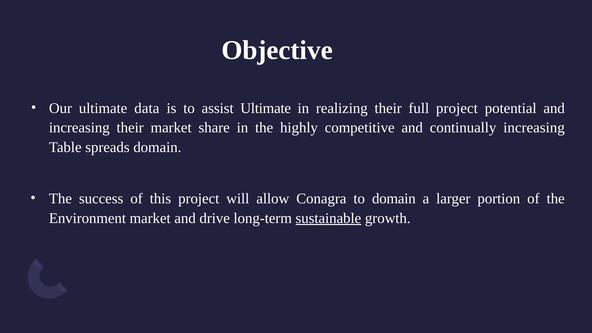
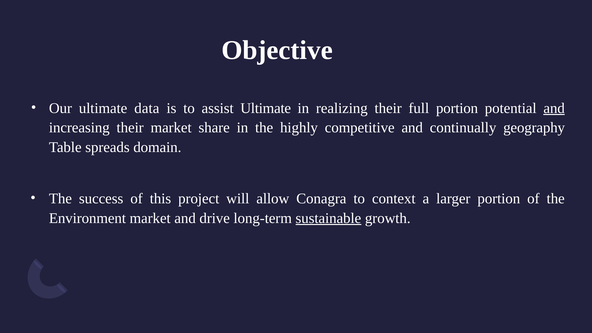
full project: project -> portion (457, 108)
and underline: none -> present (554, 108)
continually increasing: increasing -> geography (534, 128)
to domain: domain -> context (394, 199)
